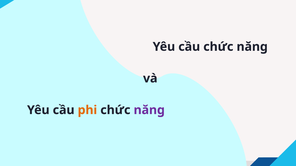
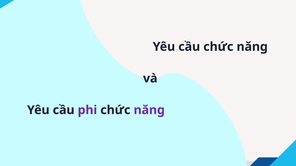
phi colour: orange -> purple (87, 110)
